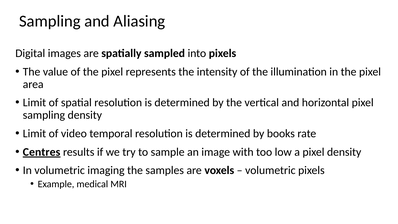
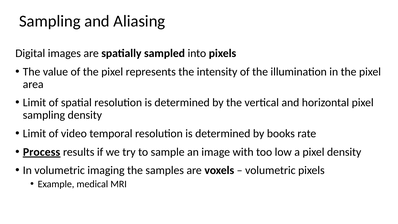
Centres: Centres -> Process (42, 152)
